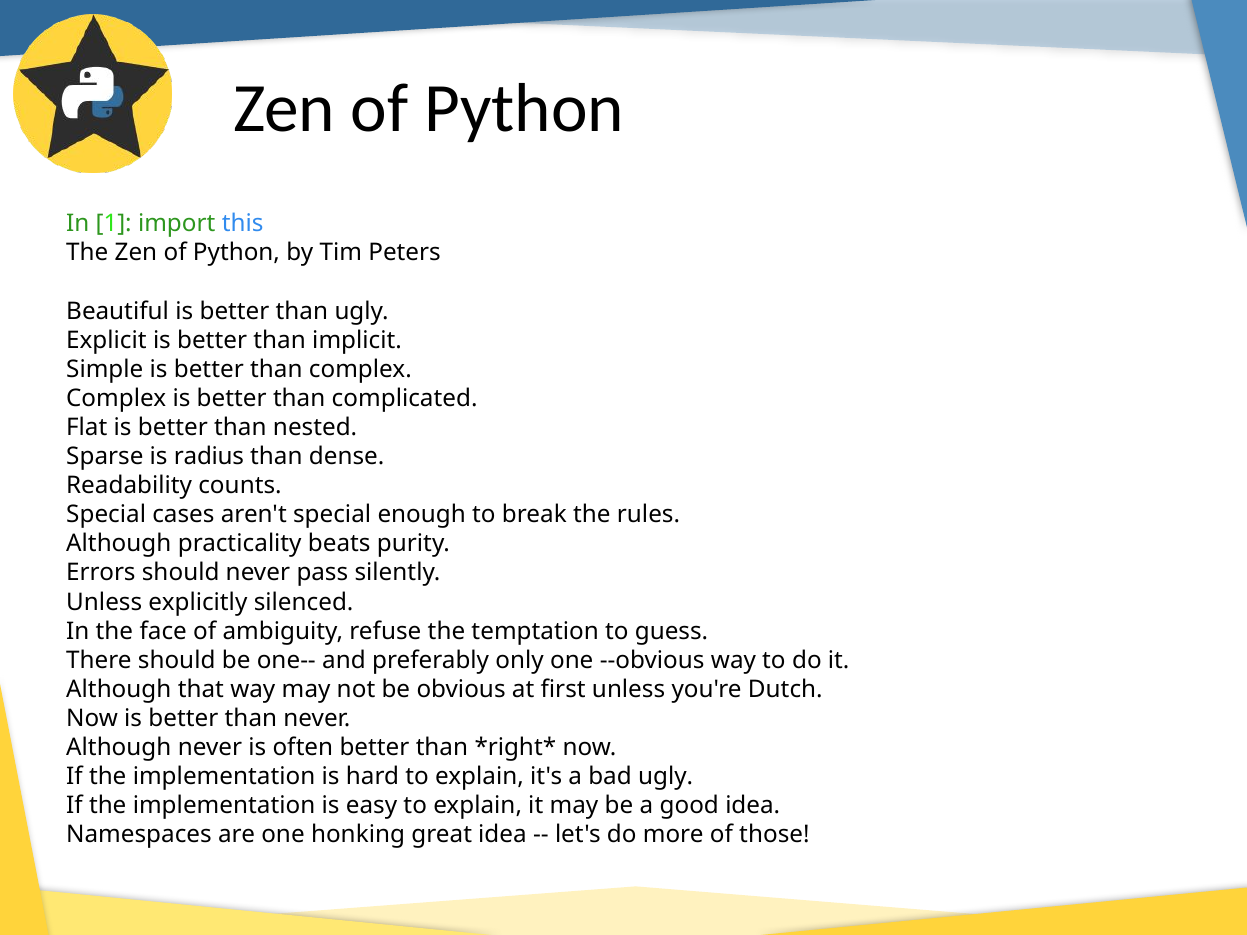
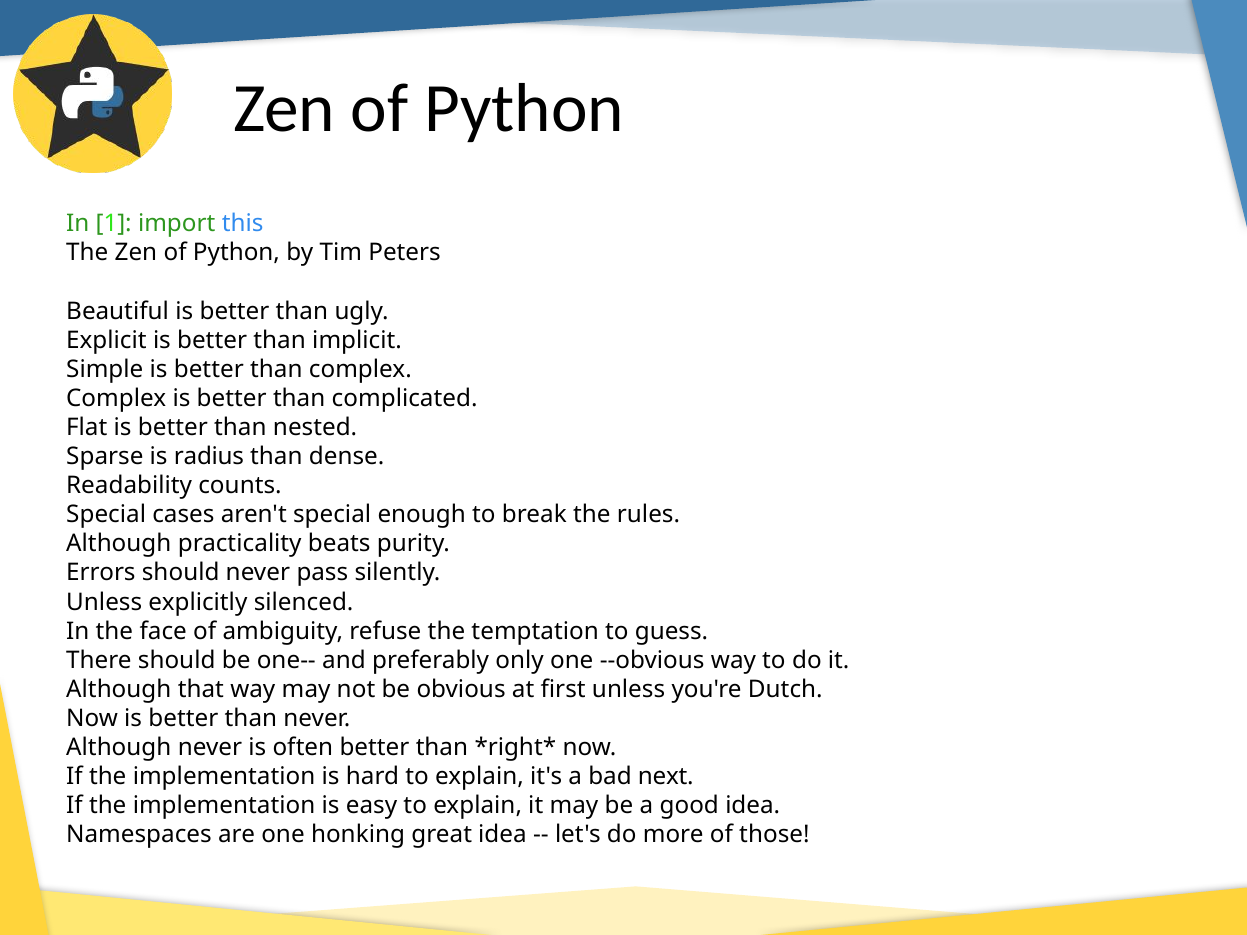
bad ugly: ugly -> next (666, 777)
